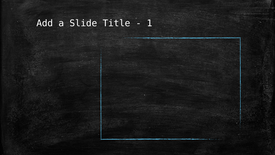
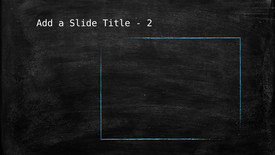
1: 1 -> 2 (150, 23)
